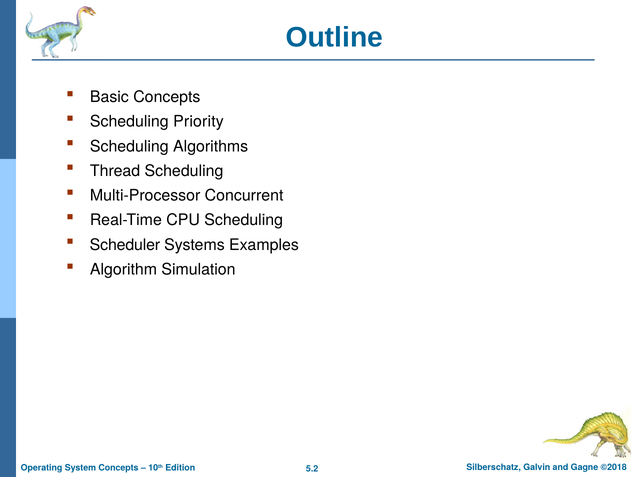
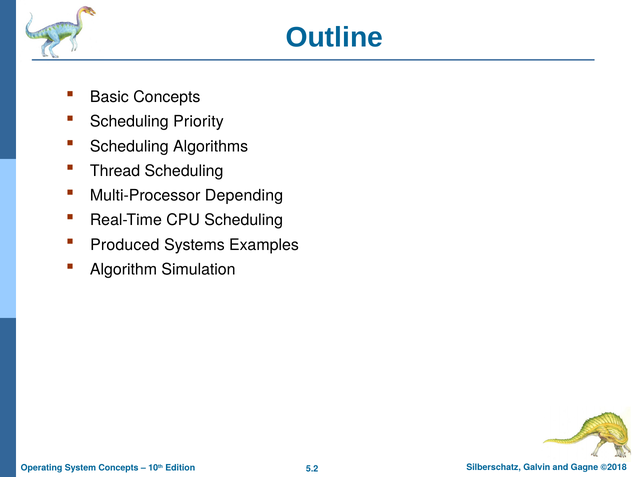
Concurrent: Concurrent -> Depending (244, 196)
Scheduler: Scheduler -> Produced (125, 245)
